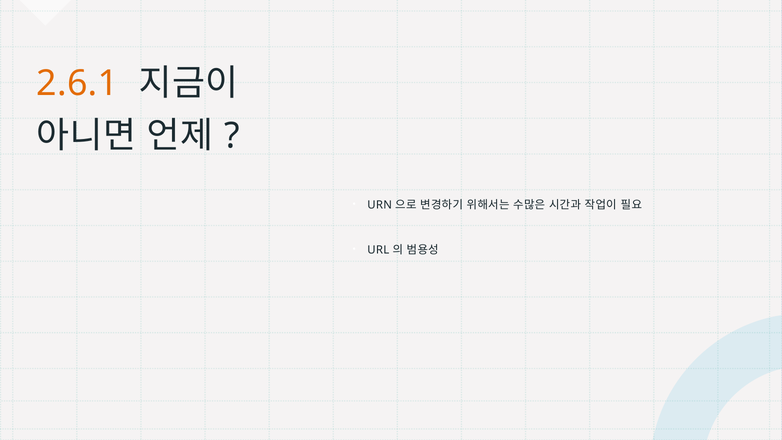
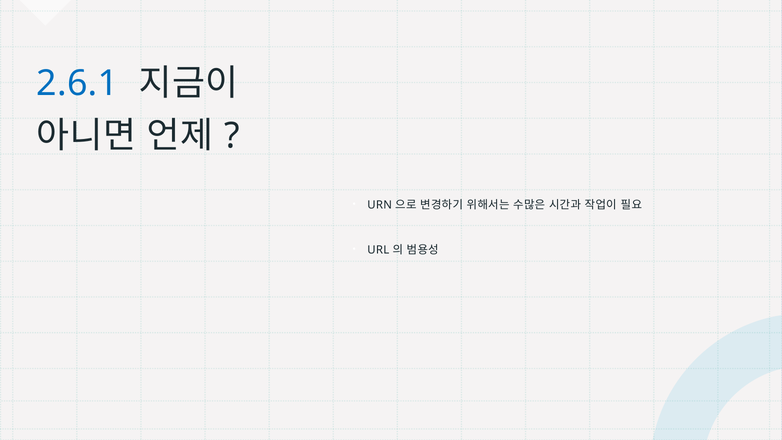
2.6.1 colour: orange -> blue (77, 84)
